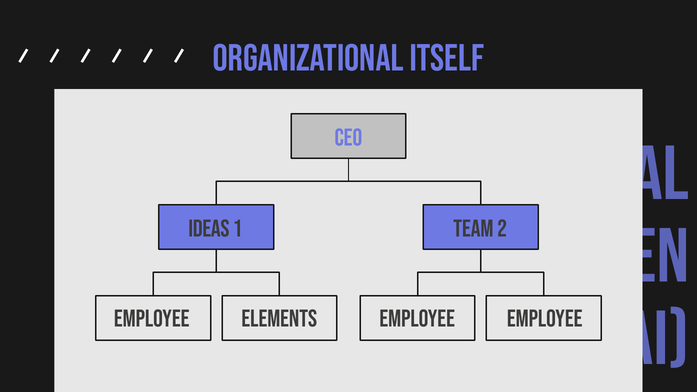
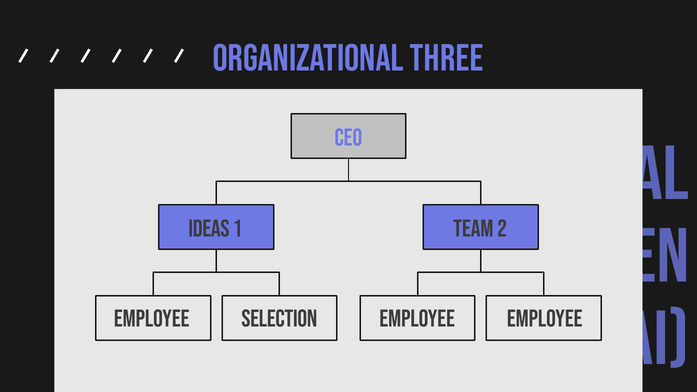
ITSELF: ITSELF -> THREE (447, 58)
elements: elements -> selection (279, 319)
